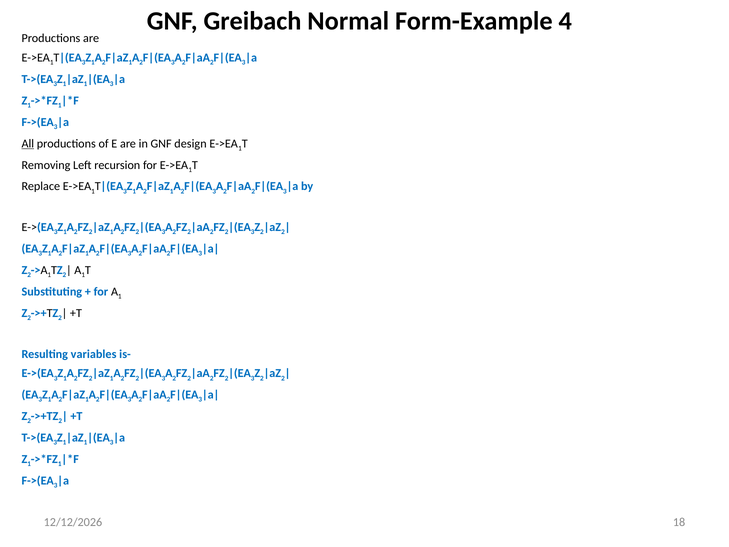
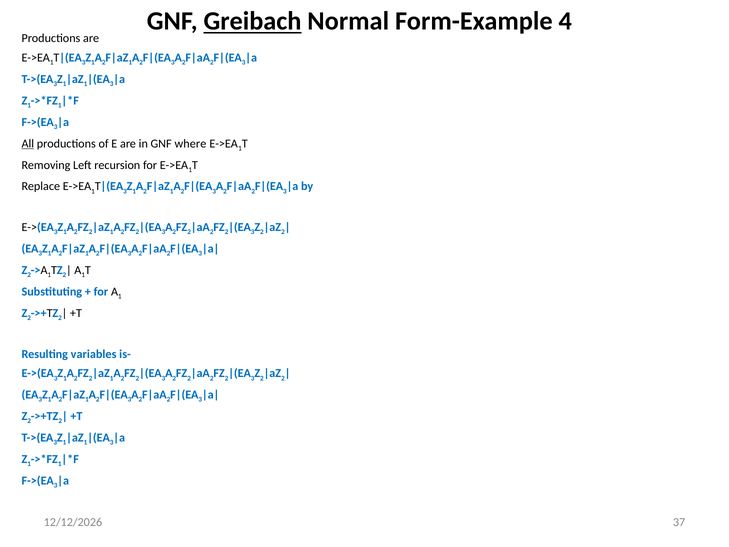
Greibach underline: none -> present (252, 21)
design: design -> where (190, 143)
18: 18 -> 37 (679, 522)
